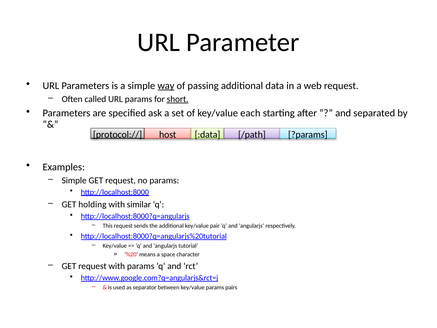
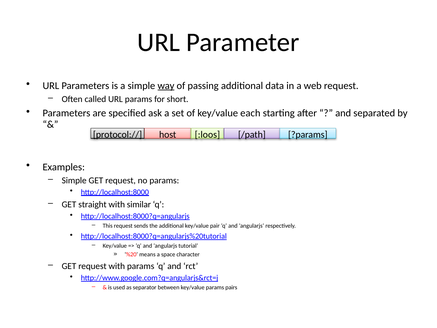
short underline: present -> none (178, 99)
:data: :data -> :loos (207, 134)
holding: holding -> straight (92, 204)
